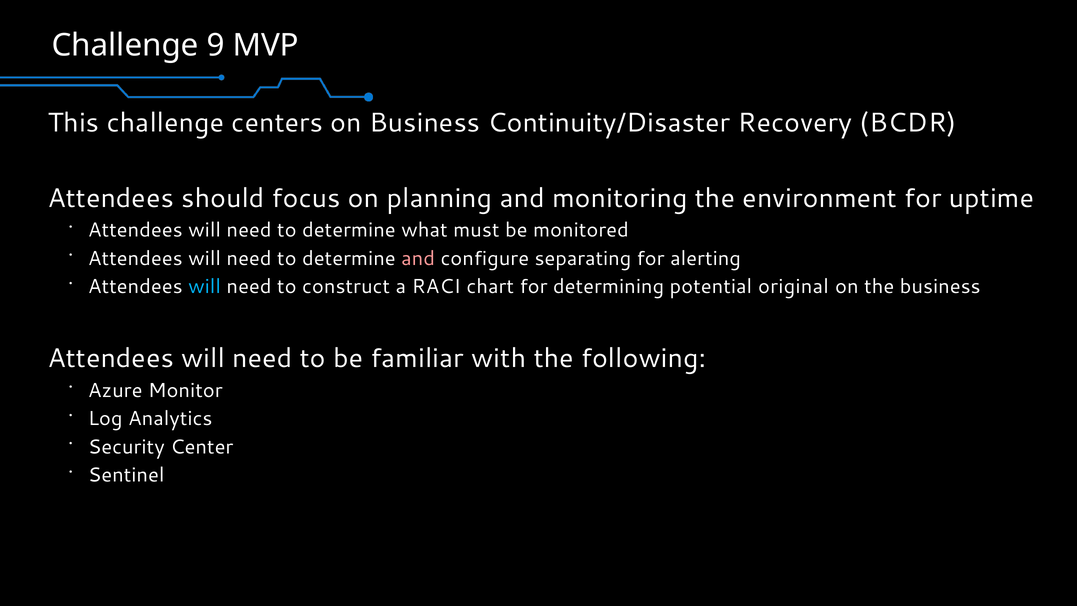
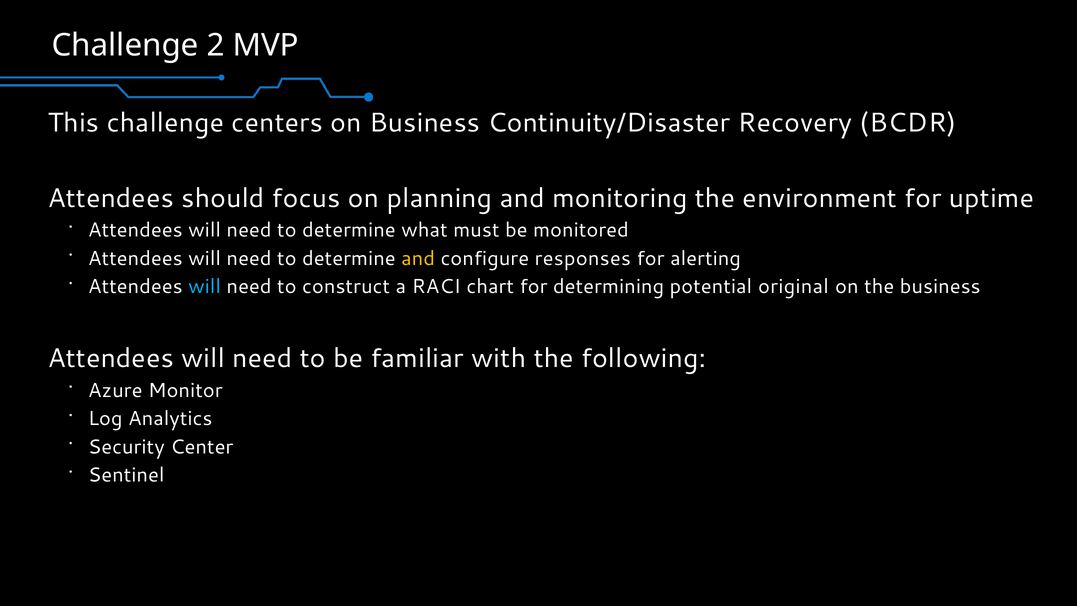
9: 9 -> 2 (216, 45)
and colour: pink -> yellow (418, 258)
separating: separating -> responses (583, 258)
